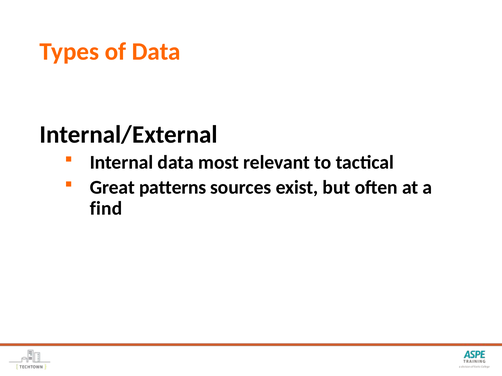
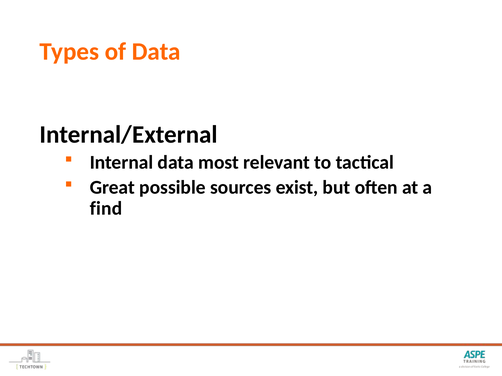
patterns: patterns -> possible (173, 188)
